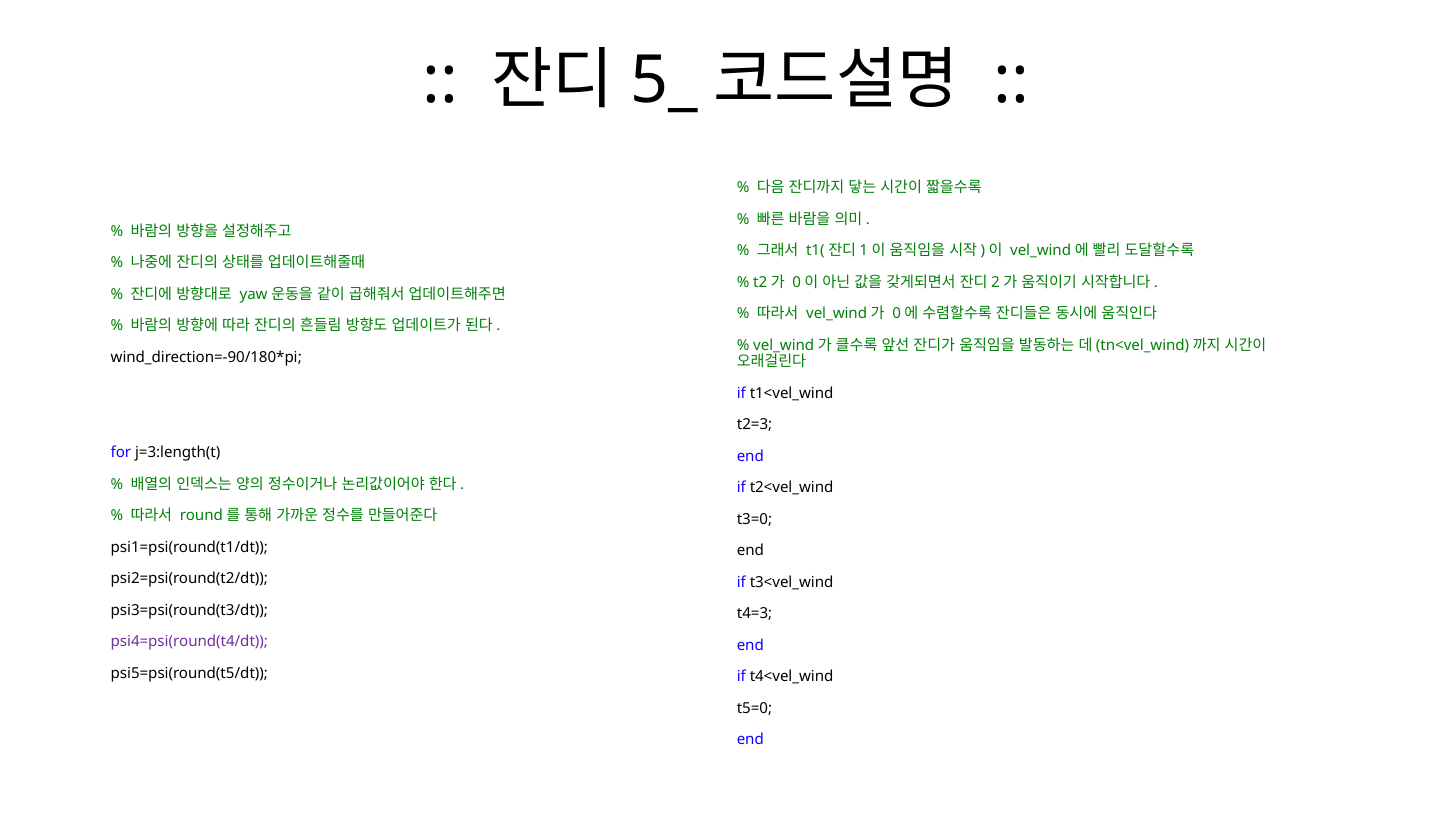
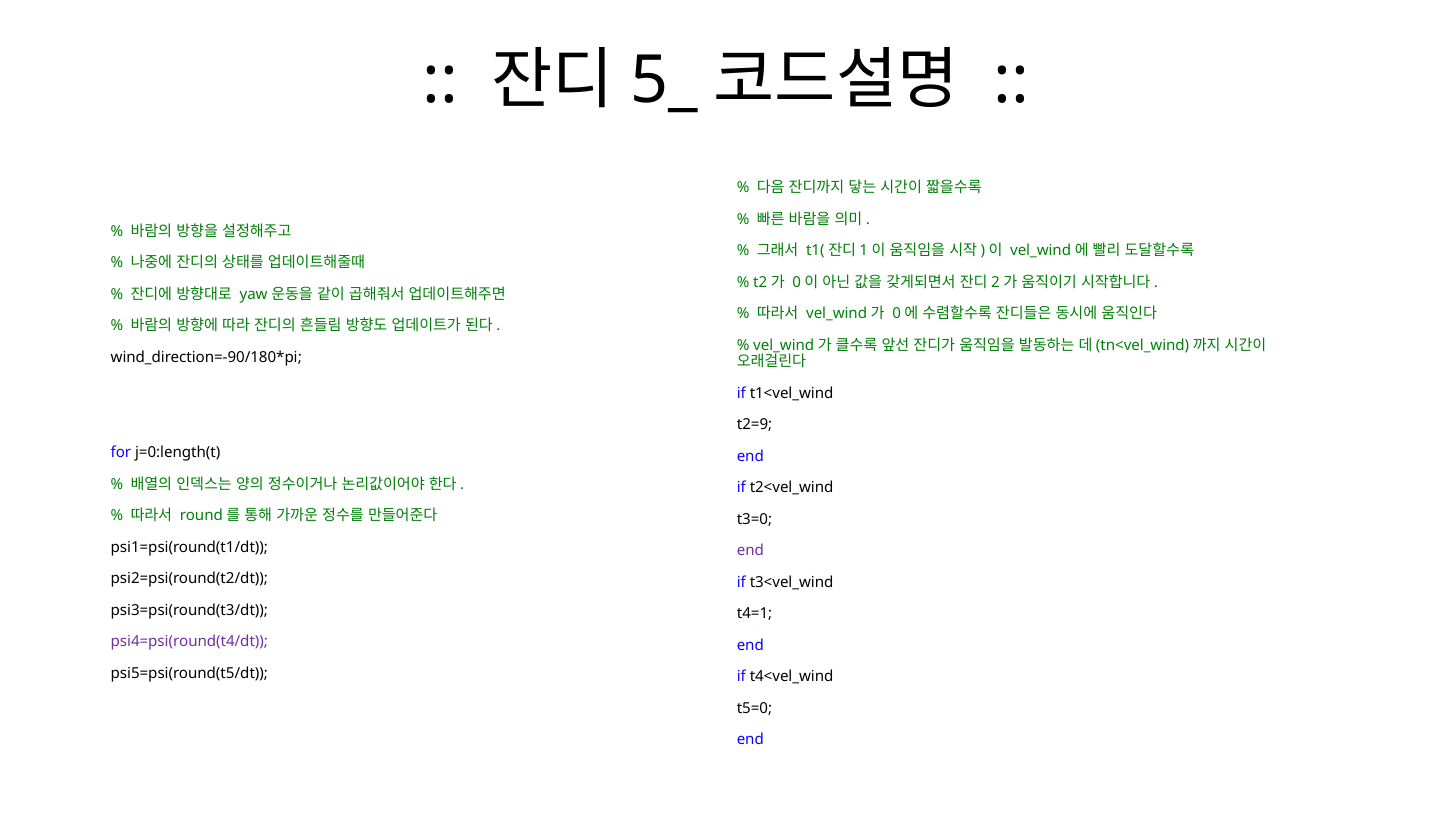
t2=3: t2=3 -> t2=9 (755, 425)
j=3:length(t: j=3:length(t -> j=0:length(t (178, 453)
end colour: black -> purple (750, 551)
t4=3: t4=3 -> t4=1 (755, 614)
